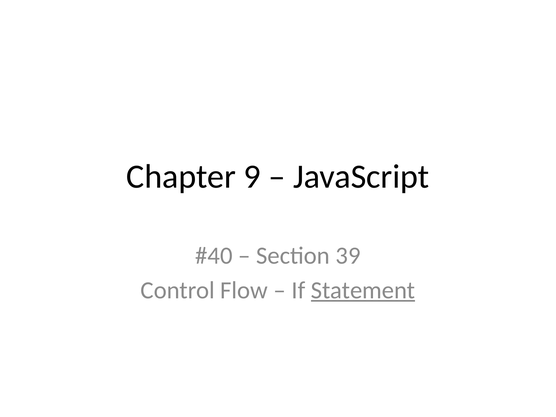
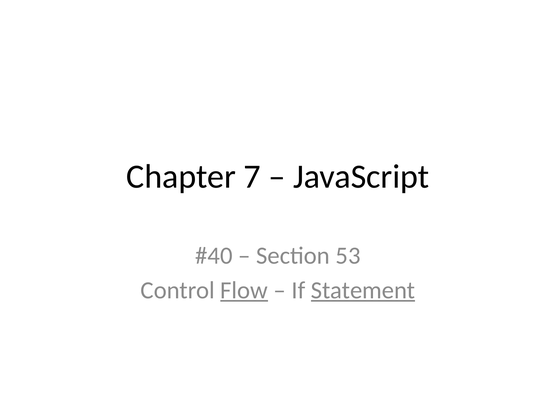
9: 9 -> 7 (252, 177)
39: 39 -> 53 (348, 256)
Flow underline: none -> present (244, 290)
